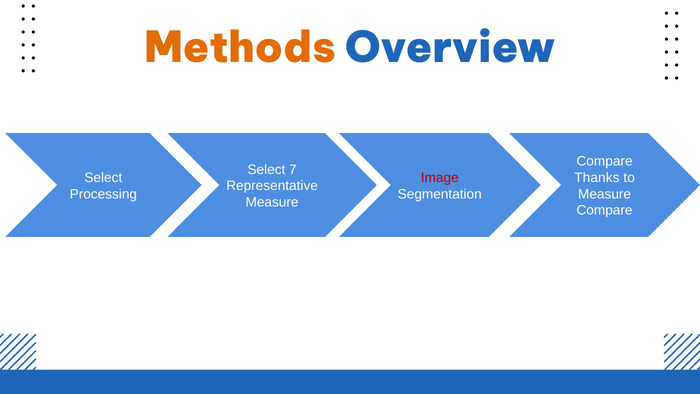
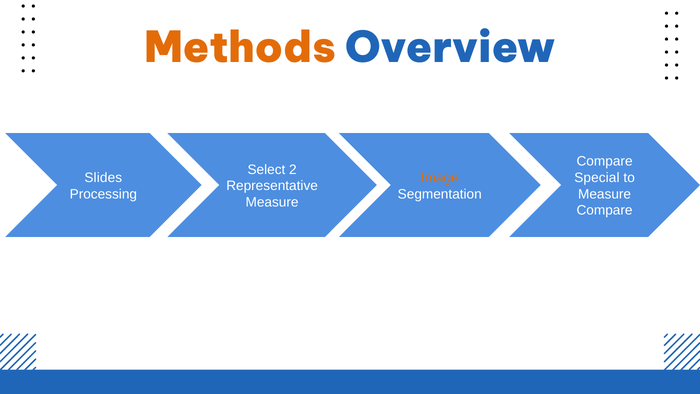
7: 7 -> 2 (293, 169)
Select: Select -> Slides (103, 178)
Image colour: red -> orange (440, 178)
Thanks: Thanks -> Special (597, 178)
